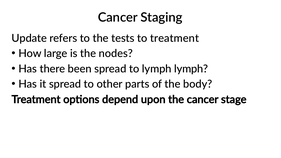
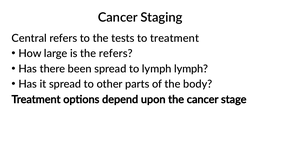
Update: Update -> Central (29, 38)
the nodes: nodes -> refers (116, 54)
